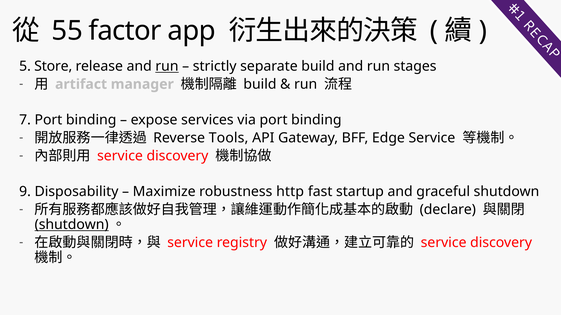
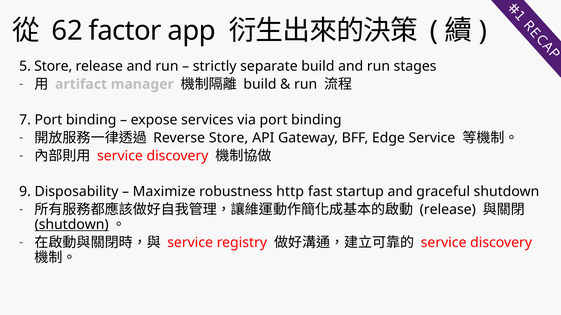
55: 55 -> 62 (67, 31)
run underline: present -> none (167, 66)
Reverse Tools: Tools -> Store (229, 138)
declare: declare -> release (448, 210)
